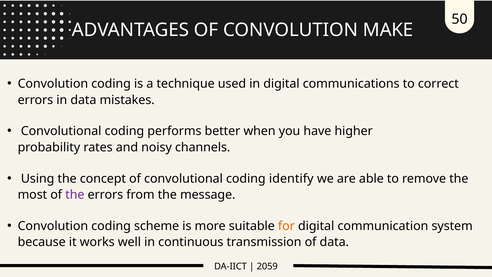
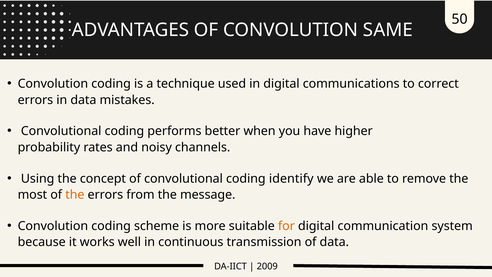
MAKE: MAKE -> SAME (388, 30)
the colour: purple -> orange (75, 195)
2059: 2059 -> 2009 (267, 266)
